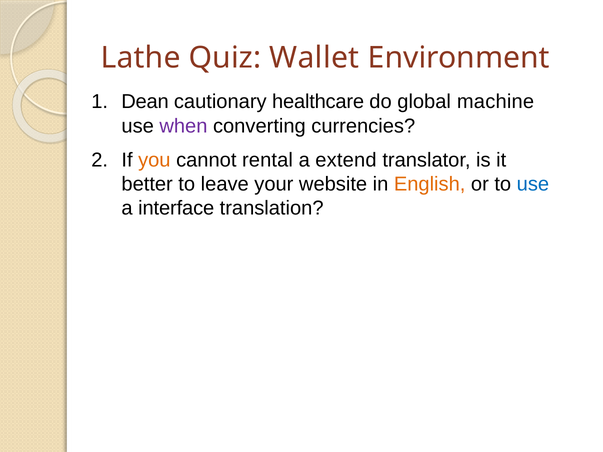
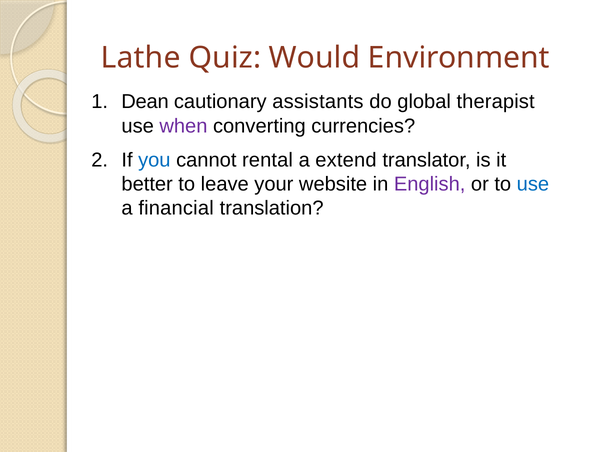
Wallet: Wallet -> Would (314, 58)
healthcare: healthcare -> assistants (318, 102)
machine: machine -> therapist (496, 102)
you colour: orange -> blue (154, 160)
English colour: orange -> purple (430, 184)
interface: interface -> financial (176, 208)
